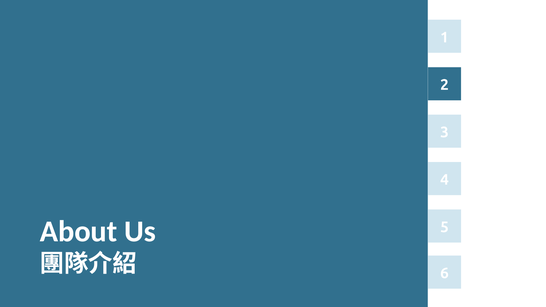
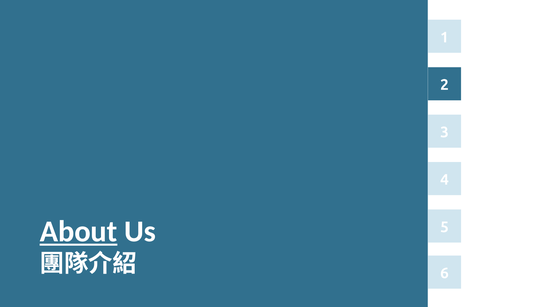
About underline: none -> present (79, 232)
